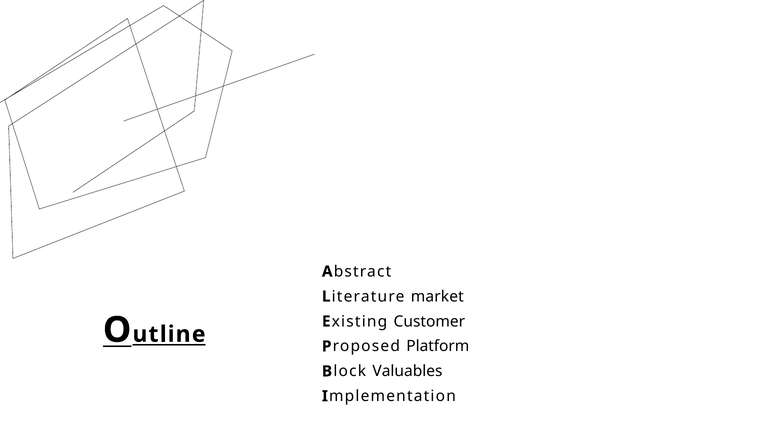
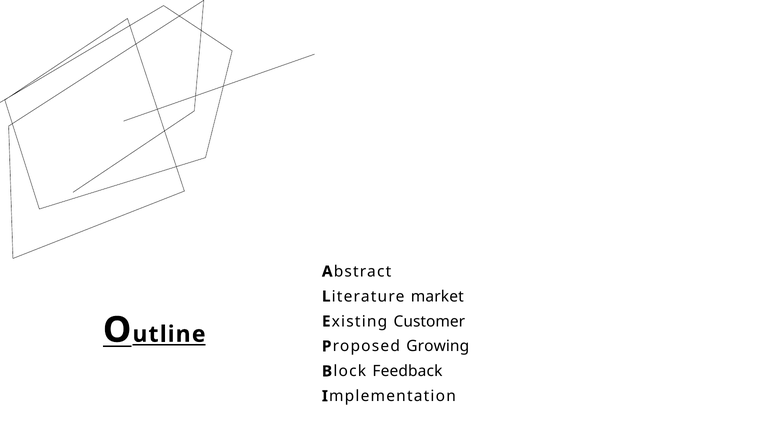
Platform: Platform -> Growing (438, 346)
Valuables: Valuables -> Feedback (407, 371)
